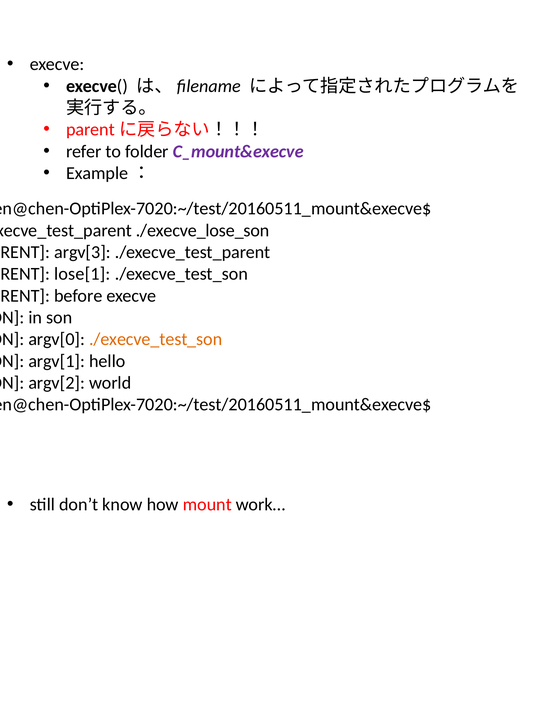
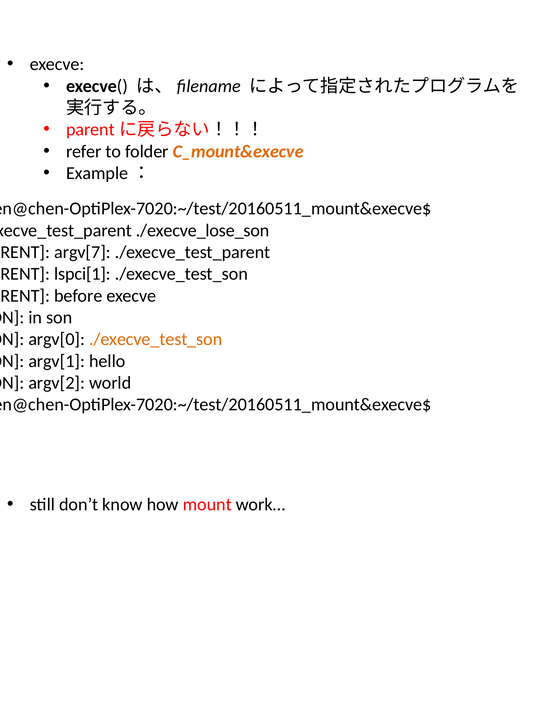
C_mount&execve colour: purple -> orange (238, 151)
argv[3: argv[3 -> argv[7 (82, 252)
lose[1: lose[1 -> lspci[1 (82, 274)
